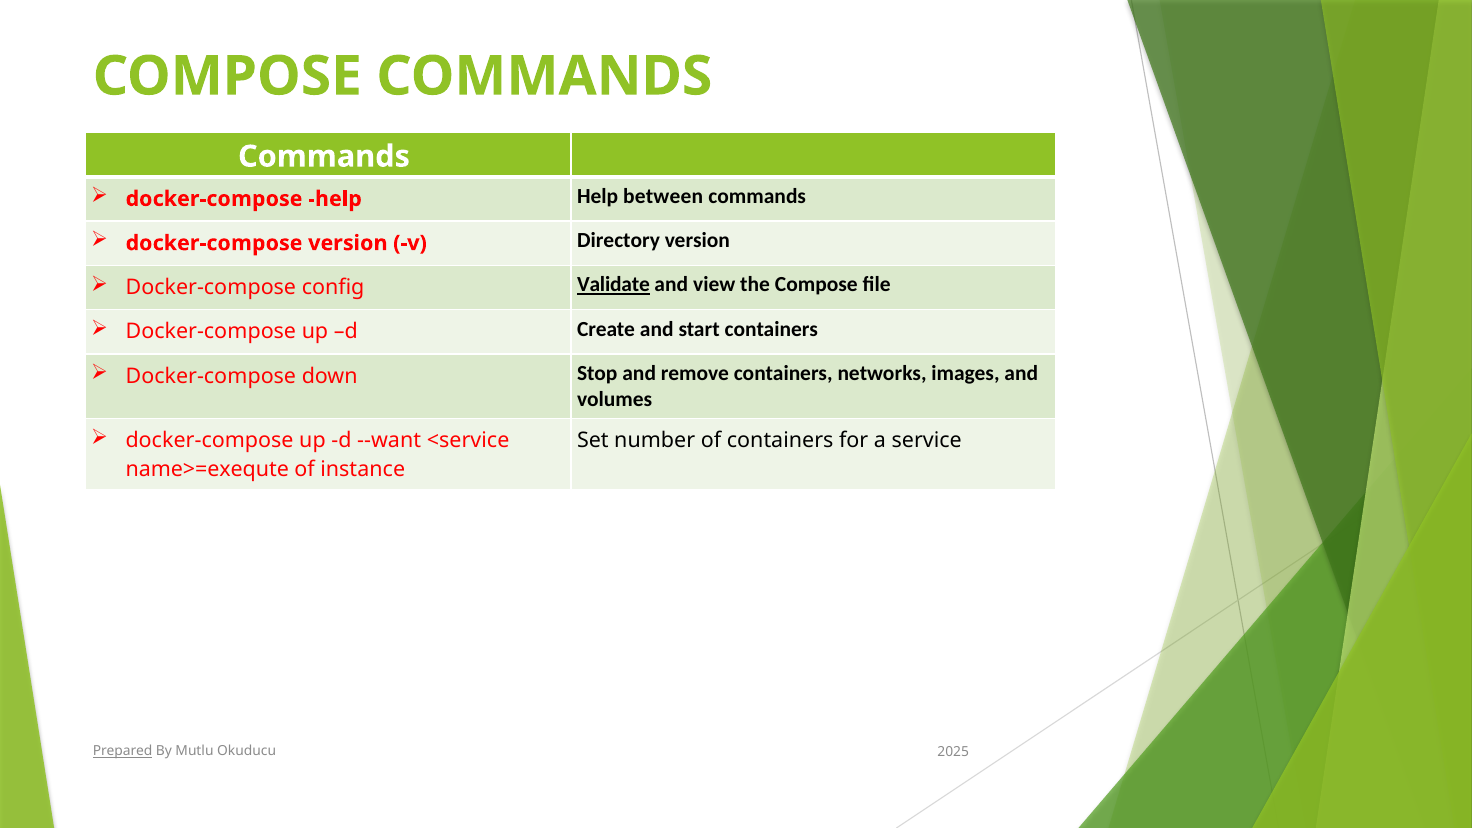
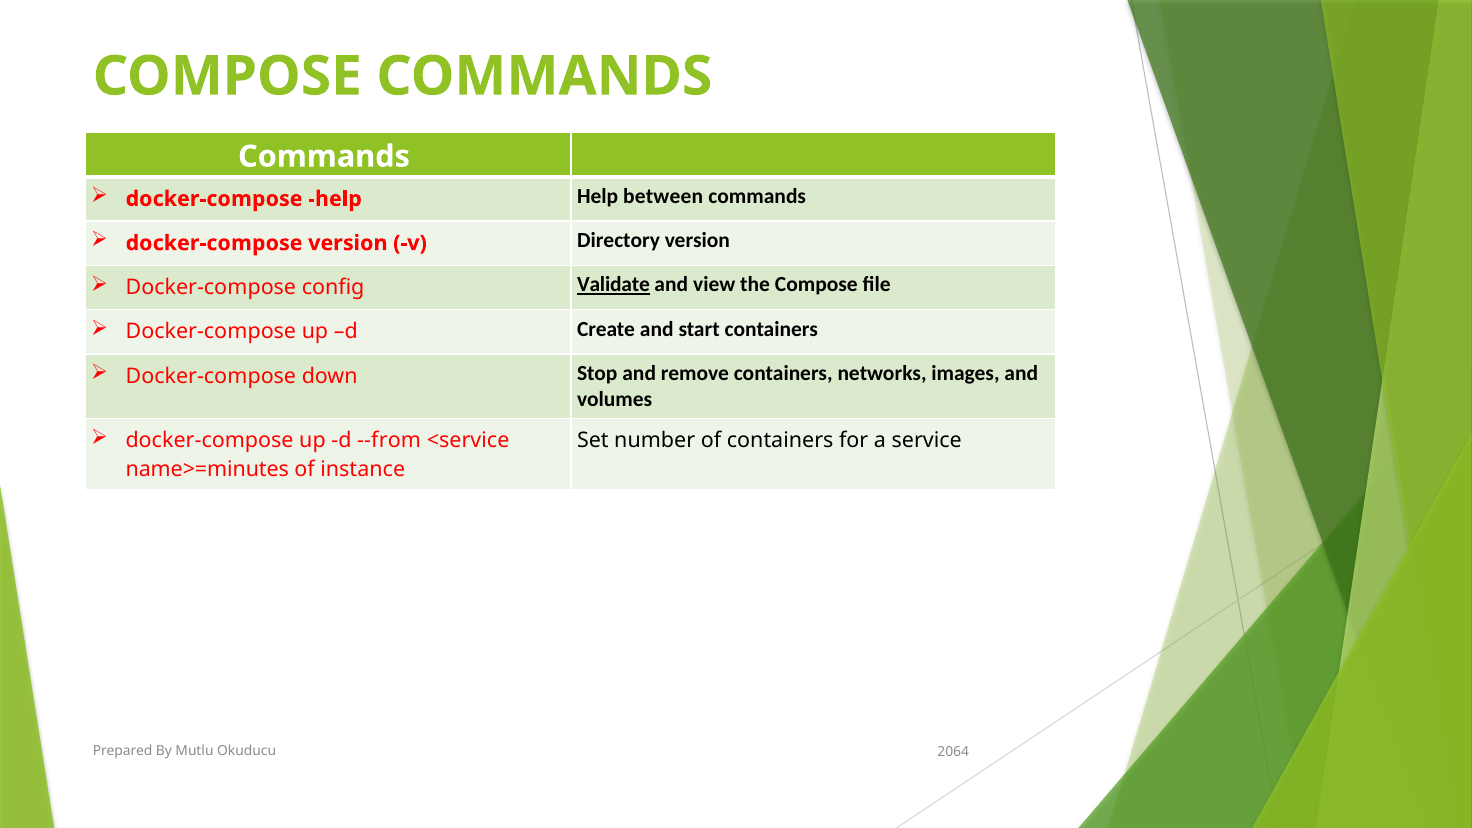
--want: --want -> --from (389, 441)
name>=exequte: name>=exequte -> name>=minutes (207, 470)
Prepared underline: present -> none (123, 751)
2025: 2025 -> 2064 (953, 752)
